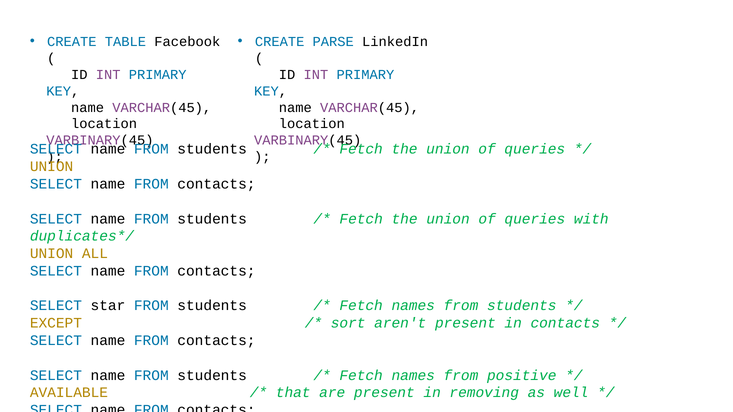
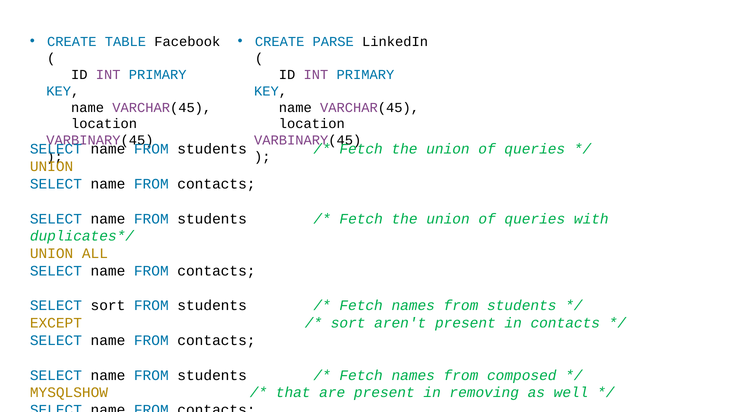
SELECT star: star -> sort (108, 306)
positive: positive -> composed (522, 376)
AVAILABLE: AVAILABLE -> MYSQLSHOW (69, 393)
